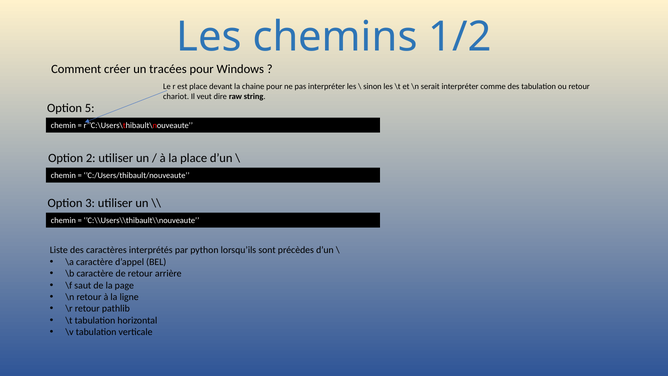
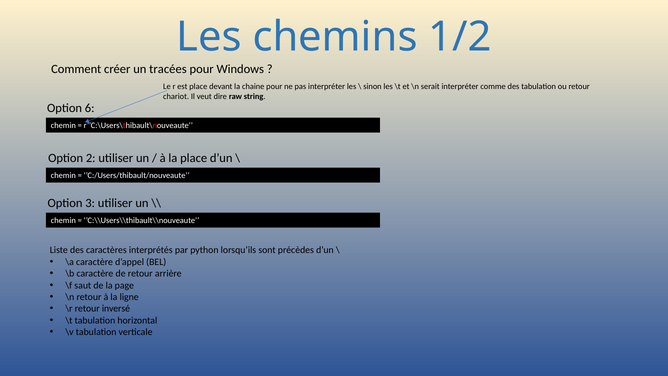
5: 5 -> 6 (90, 108)
pathlib: pathlib -> inversé (116, 309)
